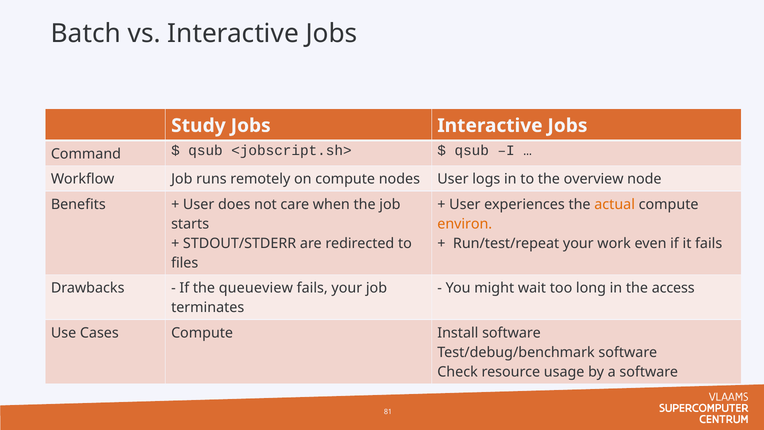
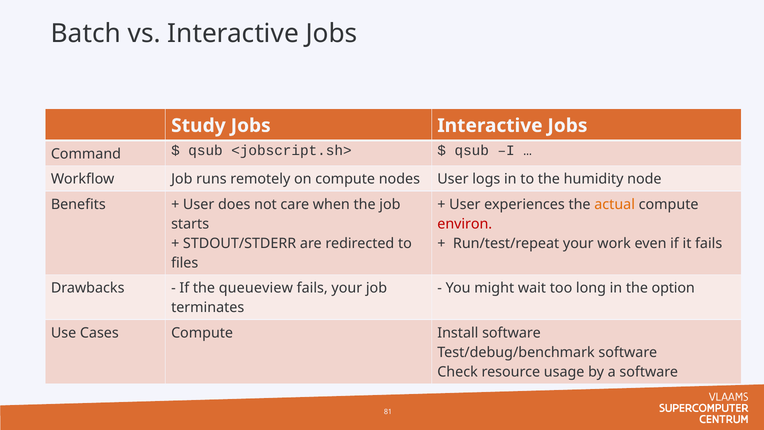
overview: overview -> humidity (594, 179)
environ colour: orange -> red (465, 224)
access: access -> option (673, 288)
